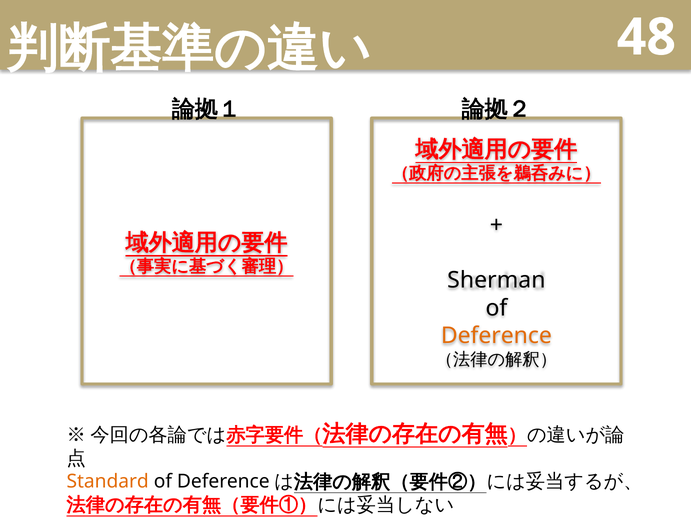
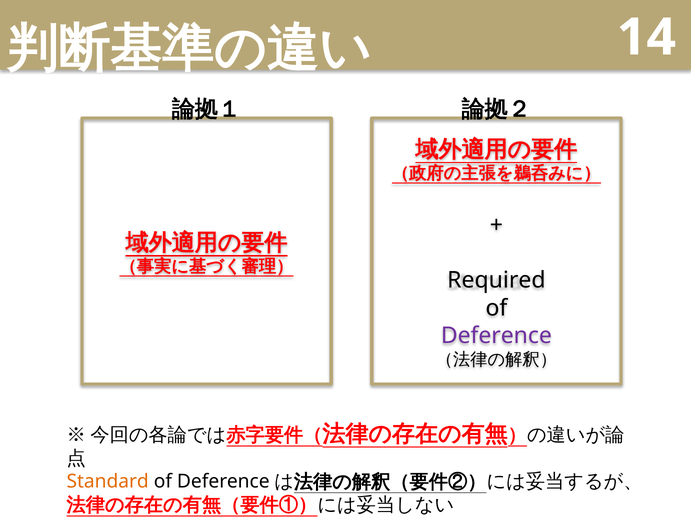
48: 48 -> 14 (646, 37)
Sherman: Sherman -> Required (496, 280)
Deference colour: orange -> purple (496, 336)
